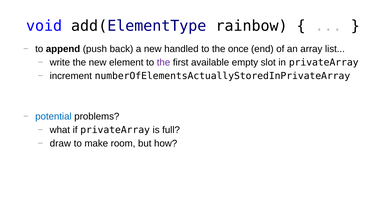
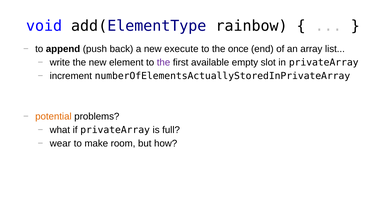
handled: handled -> execute (181, 49)
potential colour: blue -> orange (53, 117)
draw: draw -> wear (60, 144)
